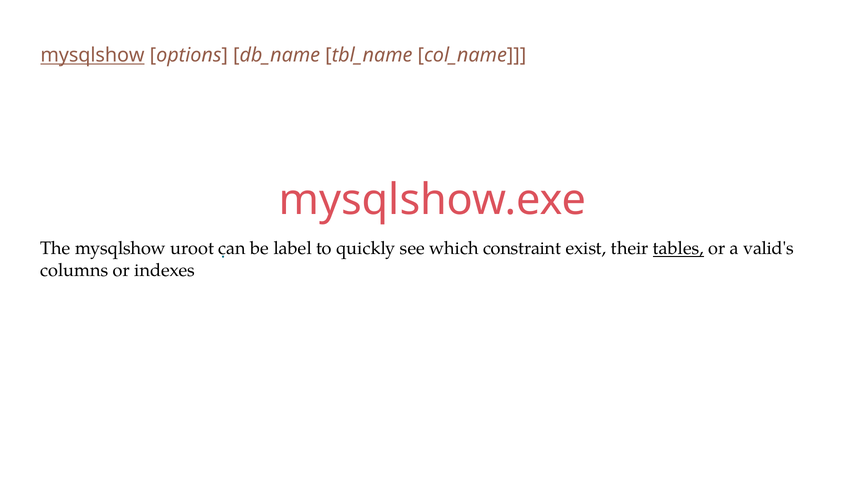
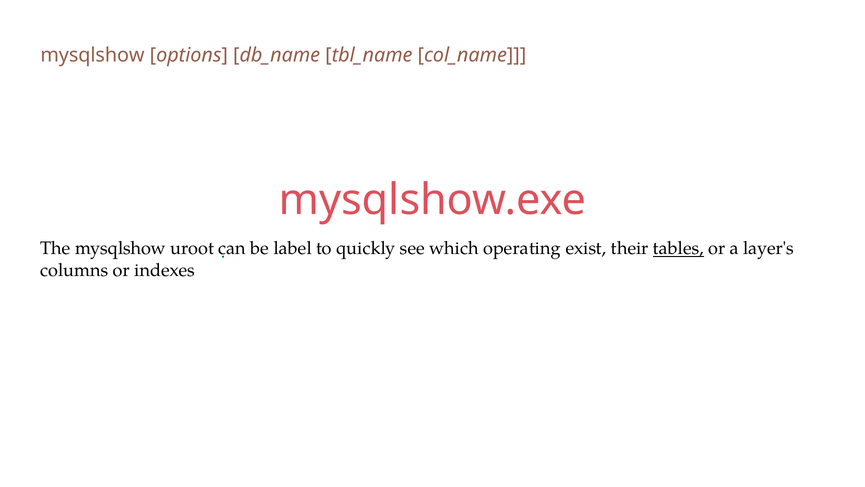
mysqlshow underline: present -> none (92, 55)
constraint: constraint -> operating (522, 248)
valid's: valid's -> layer's (769, 248)
